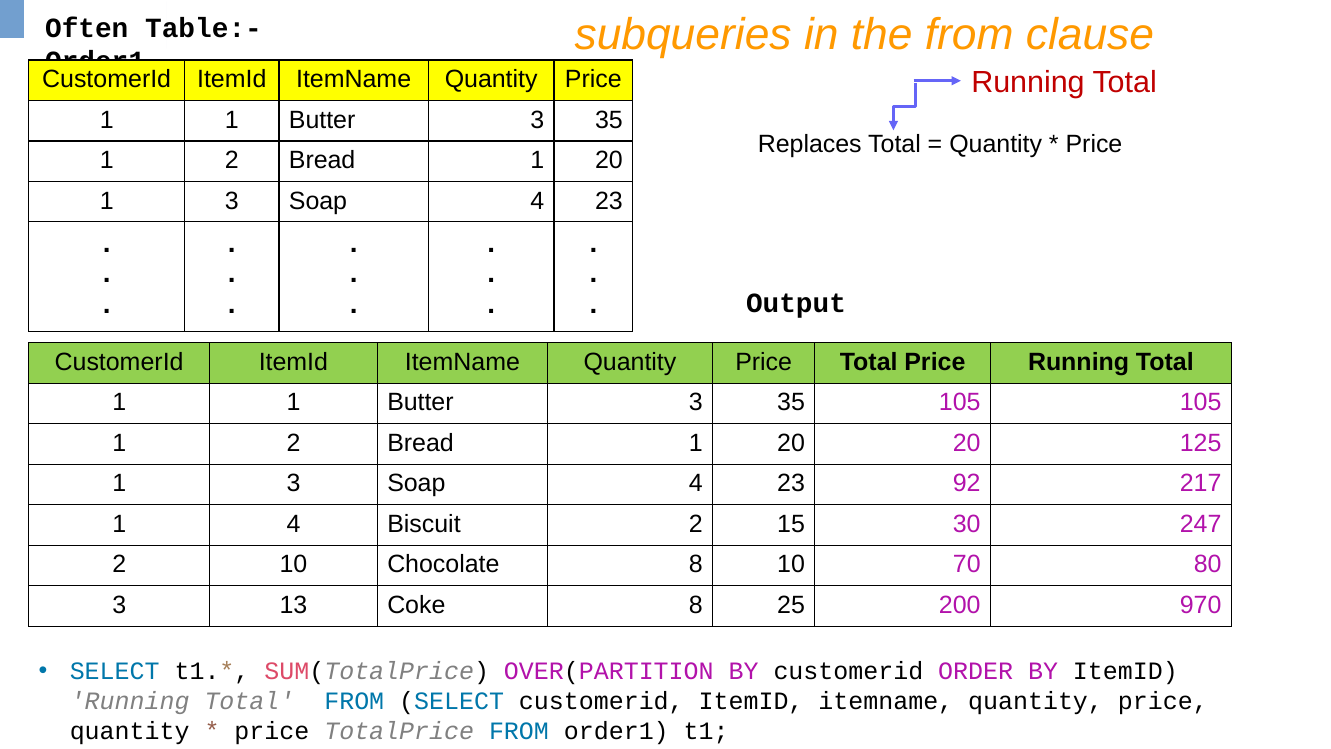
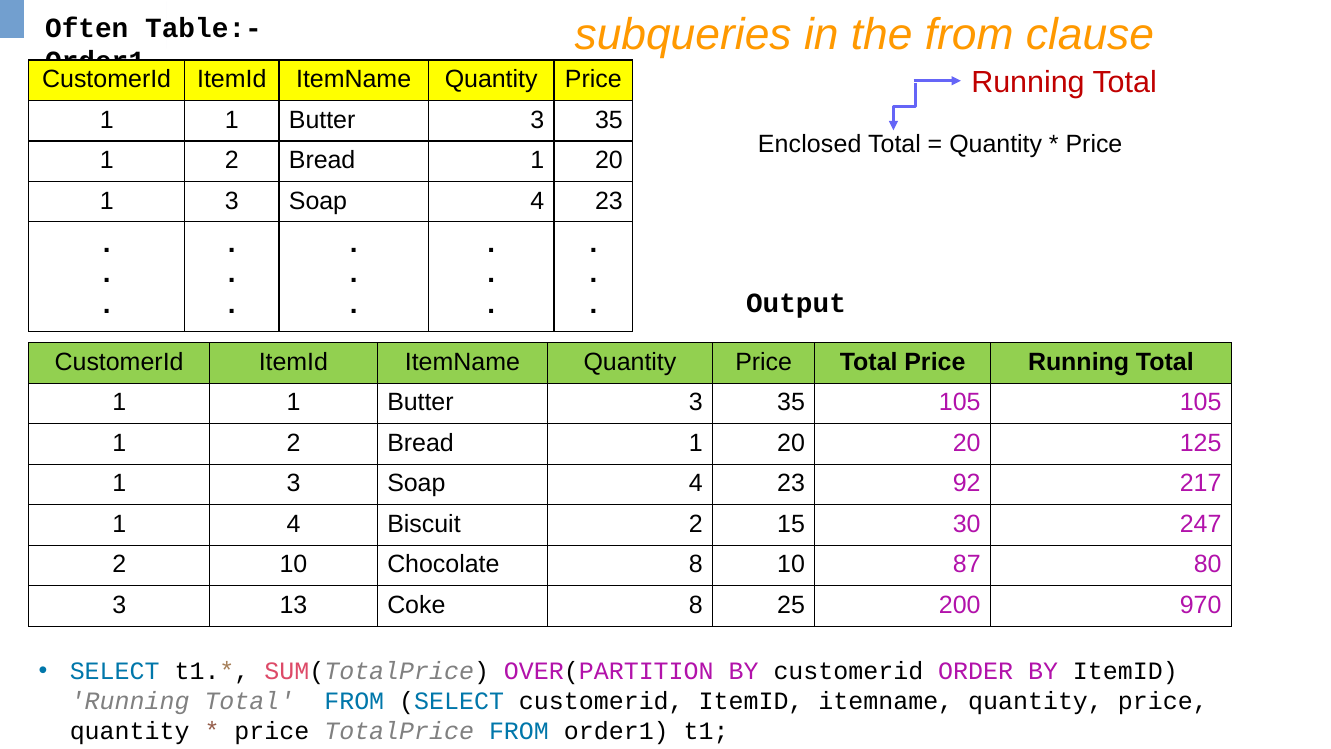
Replaces: Replaces -> Enclosed (810, 144)
70: 70 -> 87 (967, 564)
